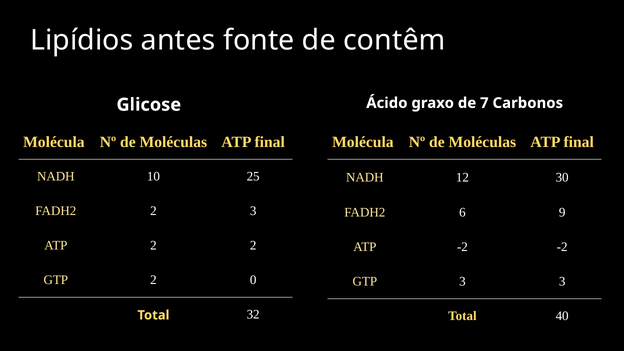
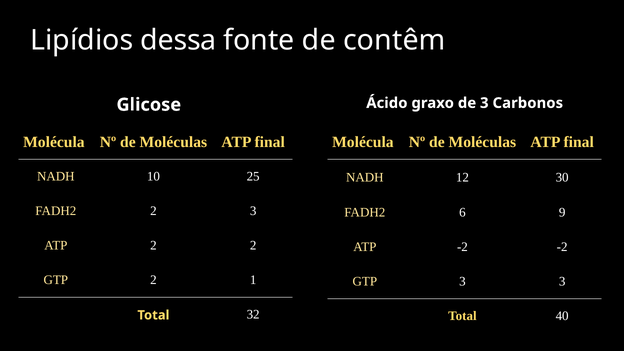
antes: antes -> dessa (178, 40)
de 7: 7 -> 3 (484, 103)
0: 0 -> 1 (253, 280)
